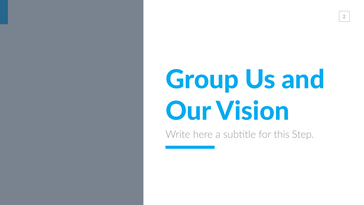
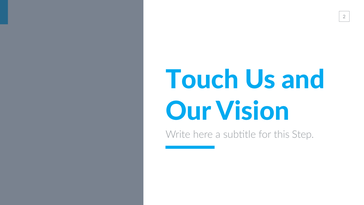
Group: Group -> Touch (202, 80)
